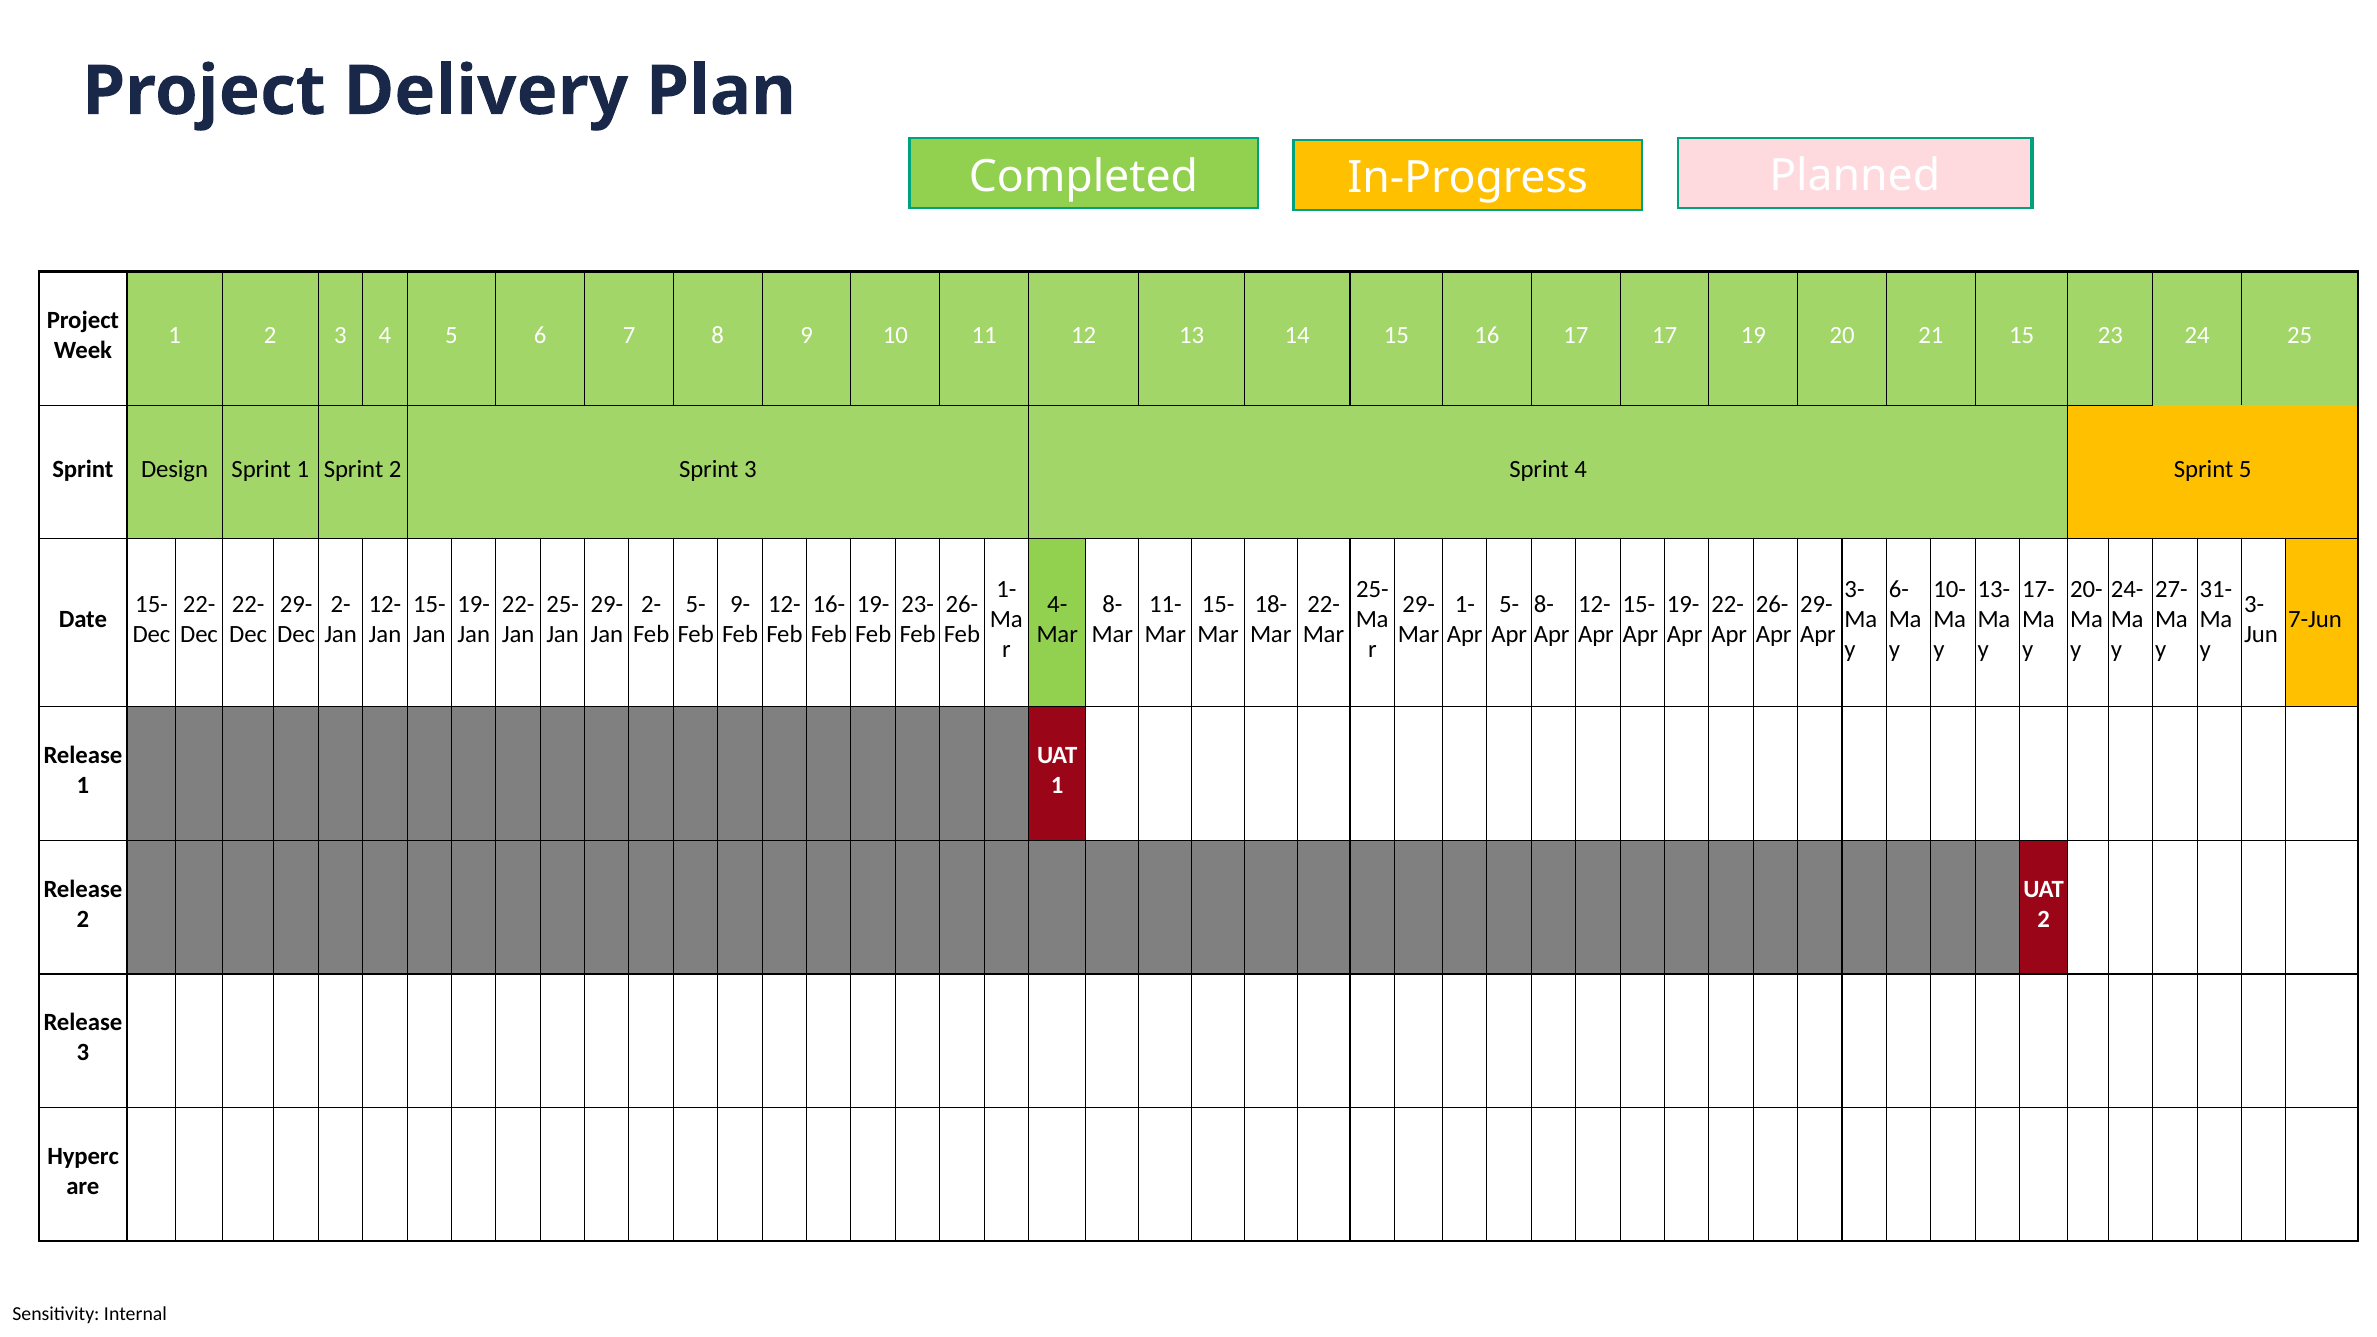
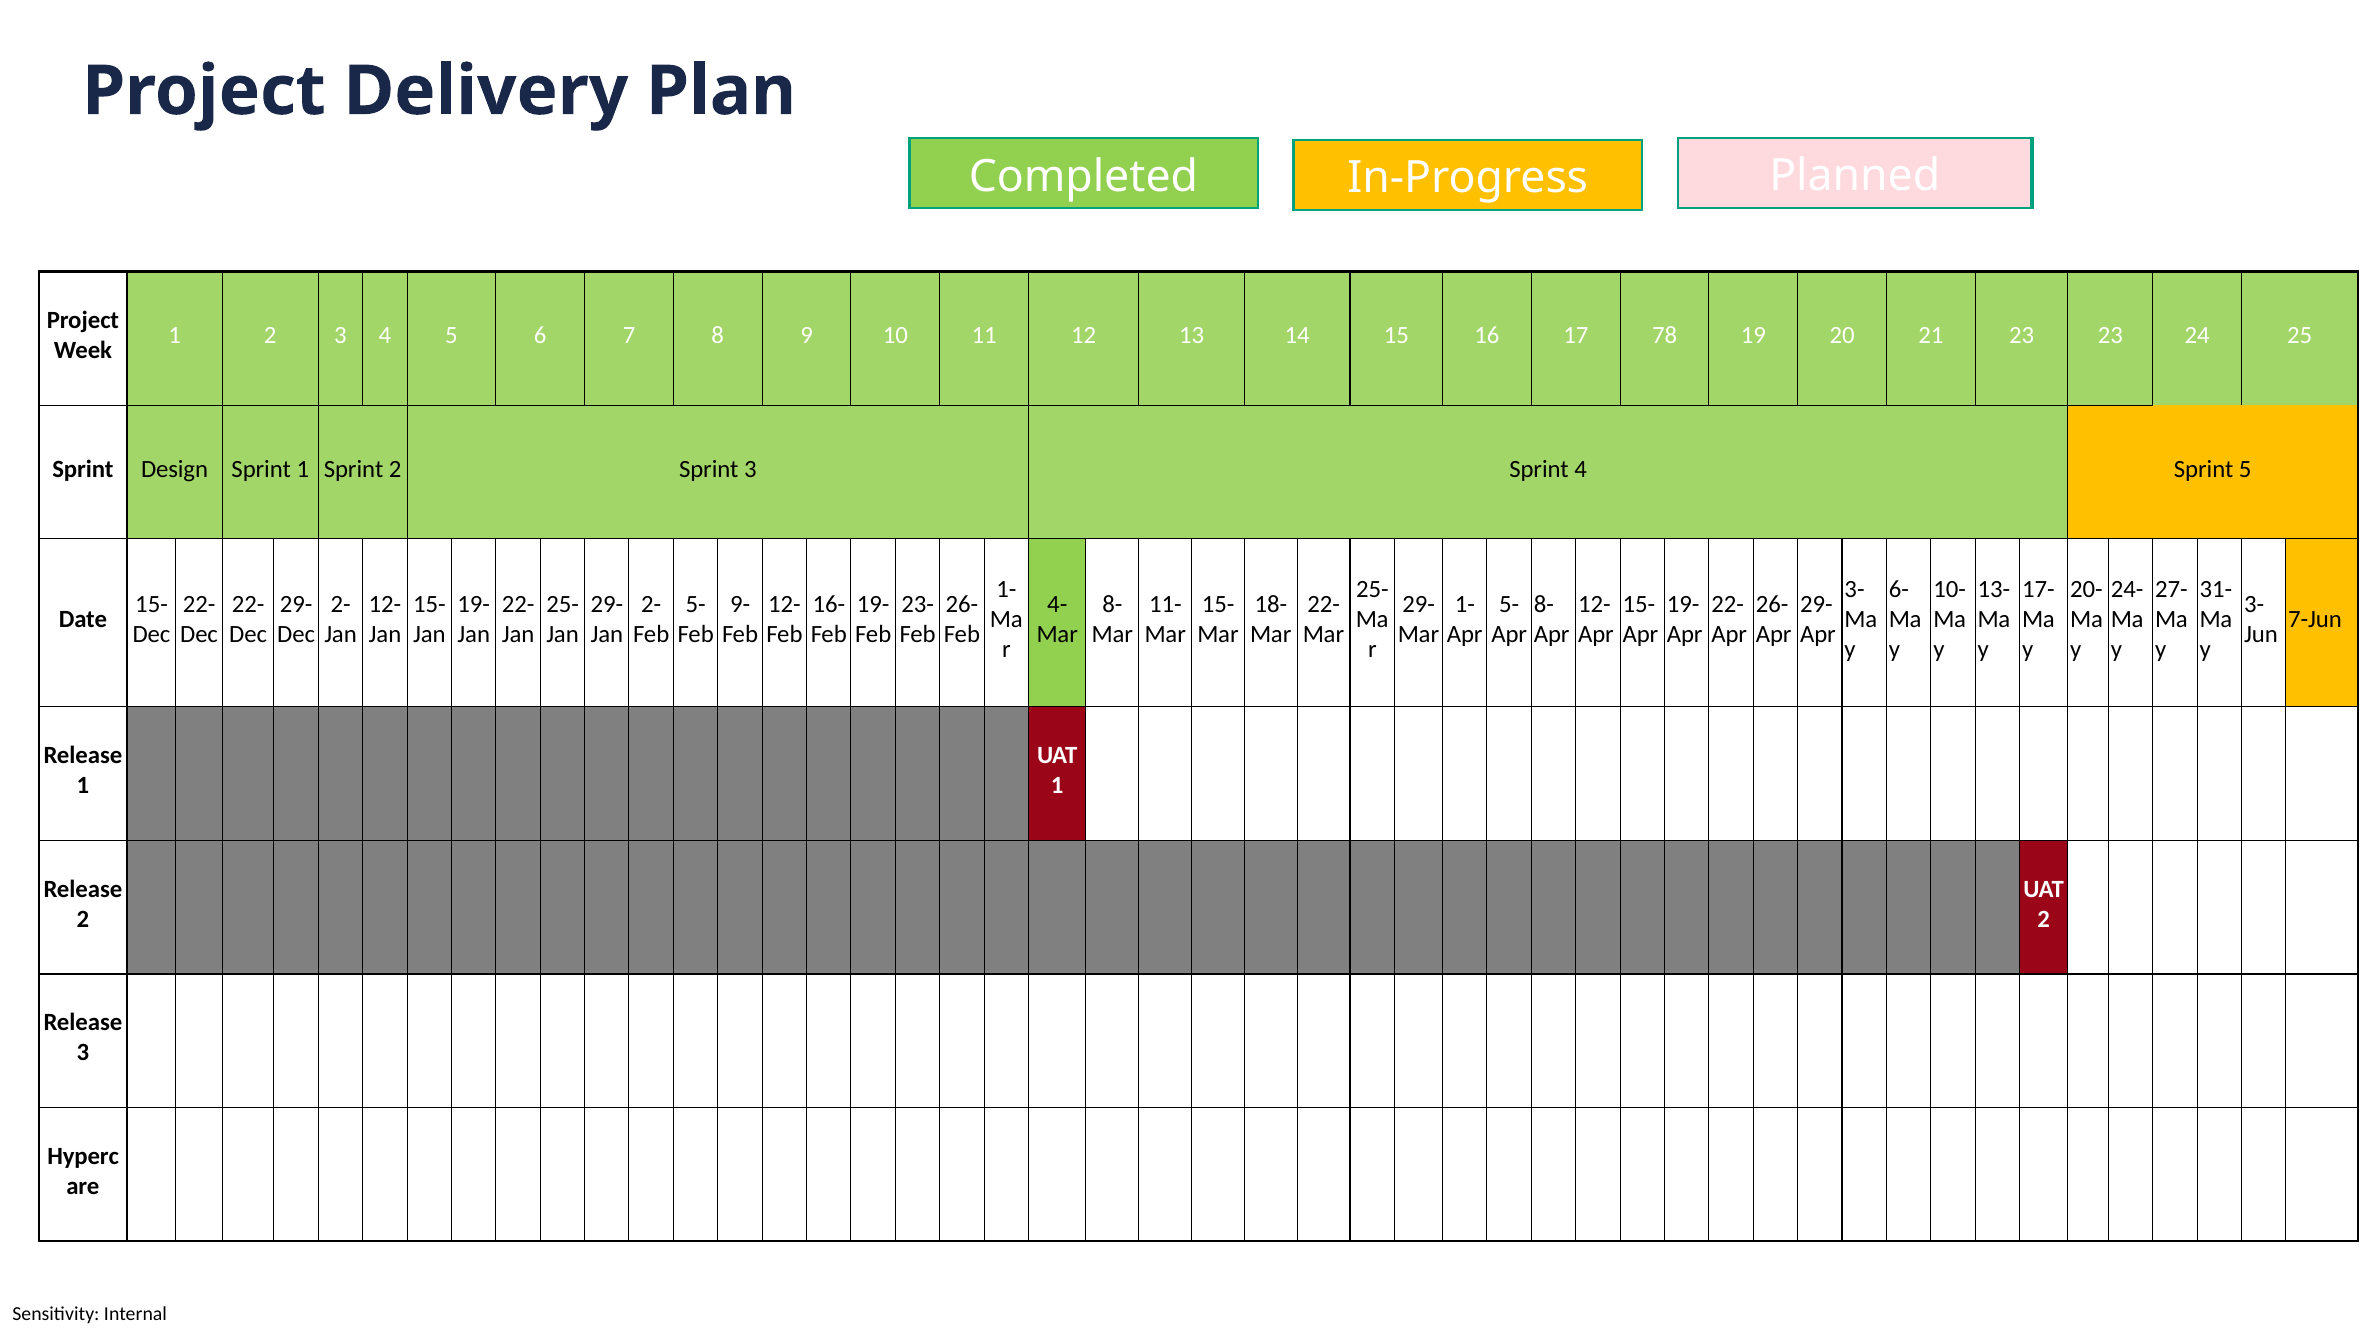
17 17: 17 -> 78 (1665, 335)
21 15: 15 -> 23 (2022, 335)
